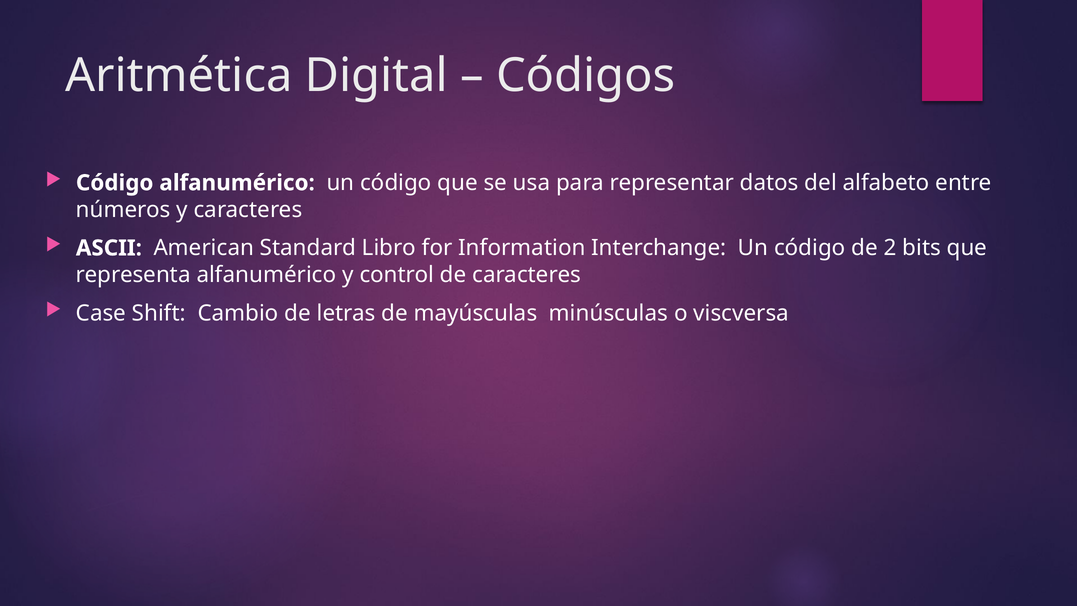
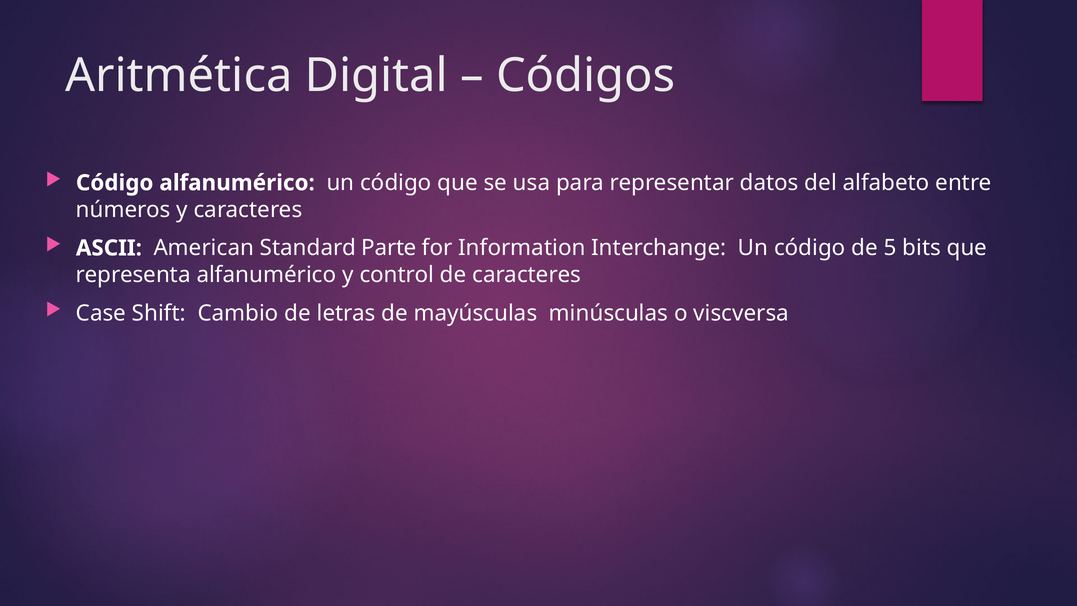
Libro: Libro -> Parte (389, 248)
2: 2 -> 5 (890, 248)
